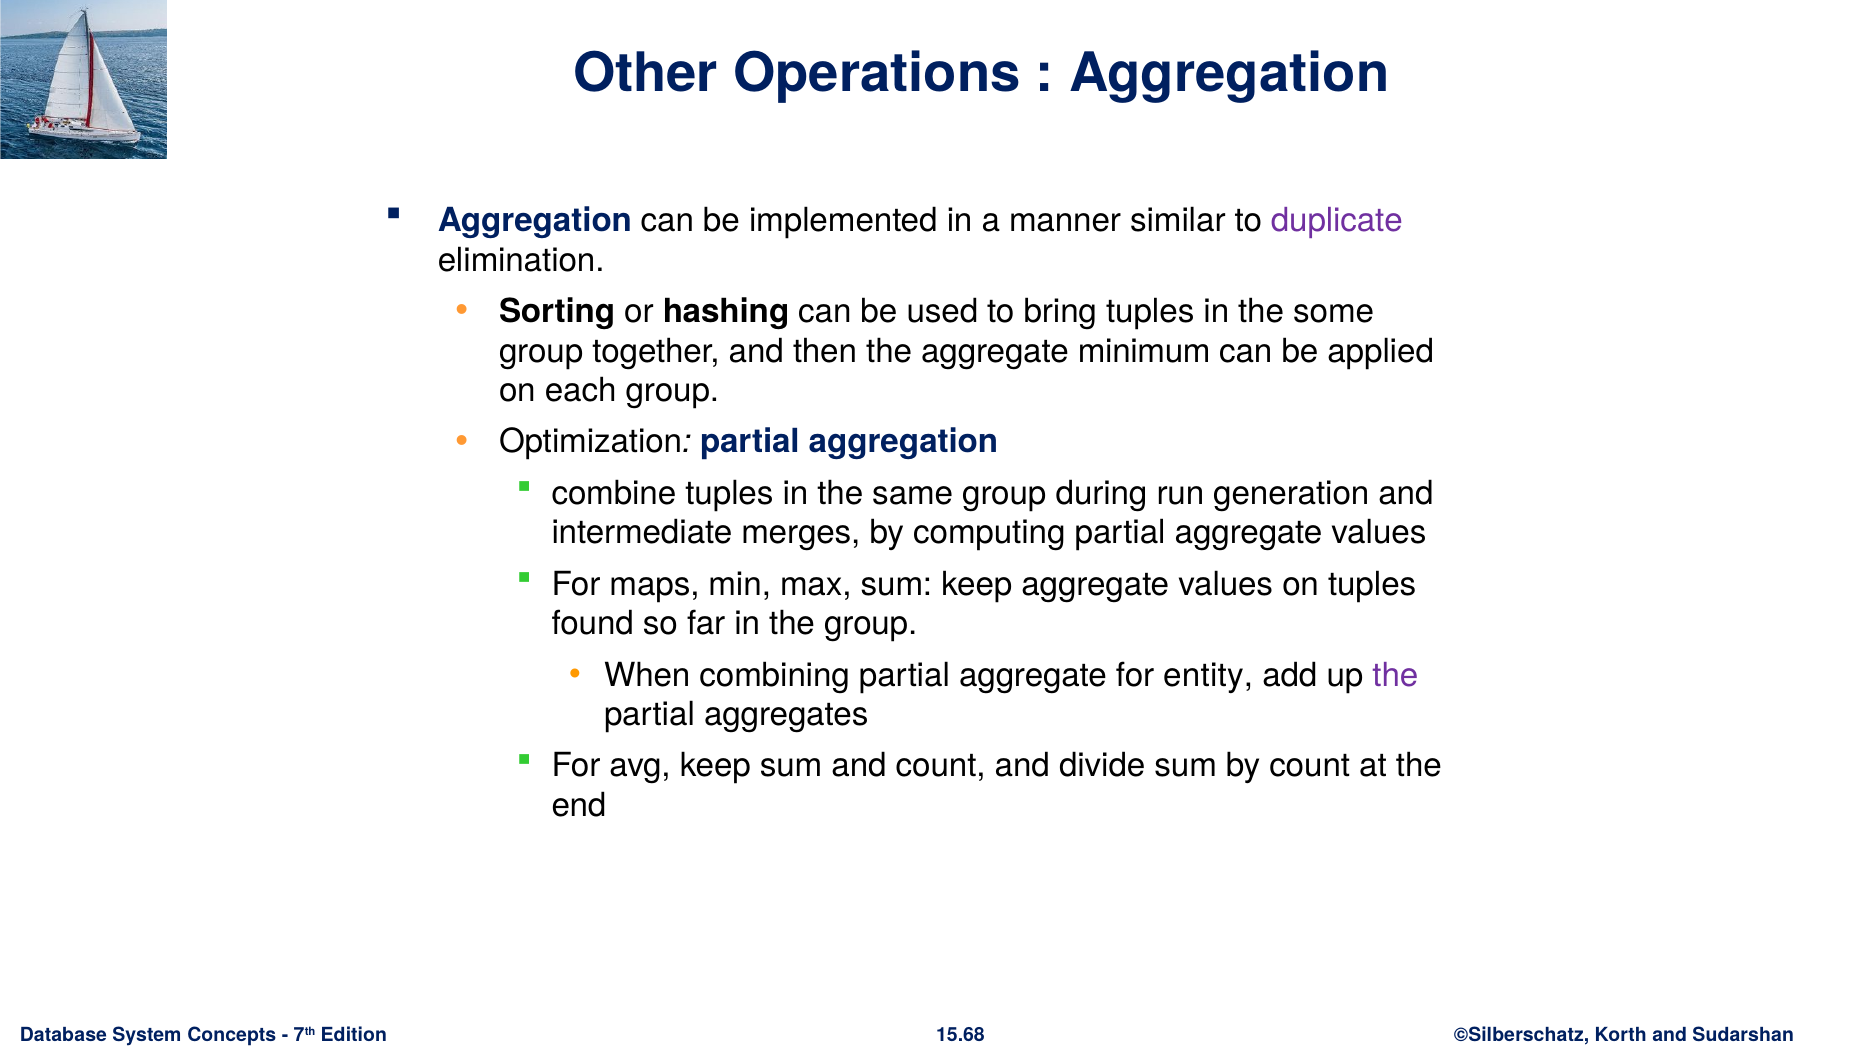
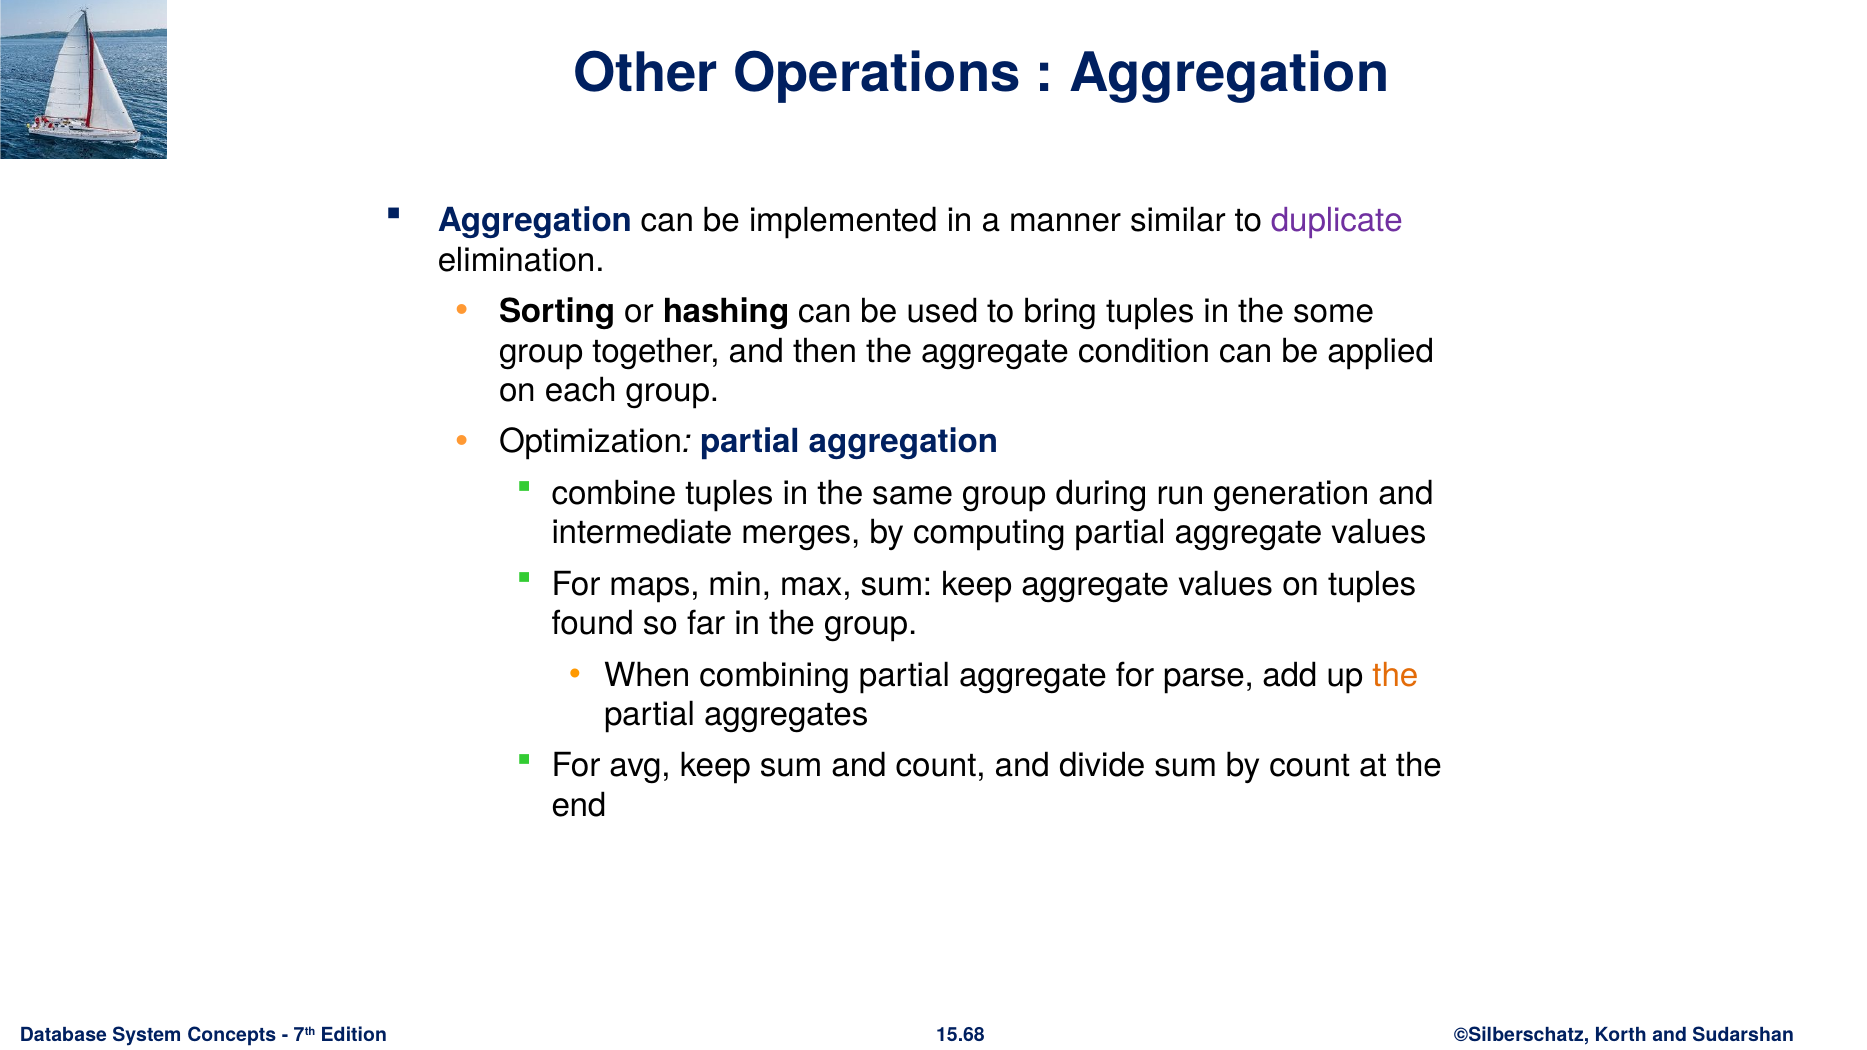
minimum: minimum -> condition (1144, 351)
entity: entity -> parse (1208, 675)
the colour: purple -> orange (1395, 675)
